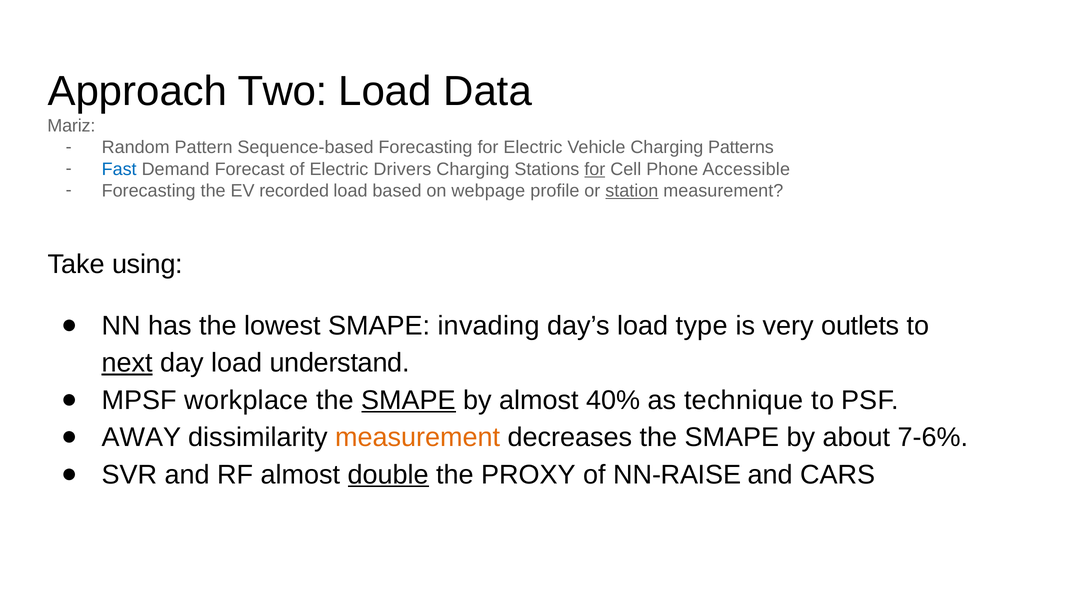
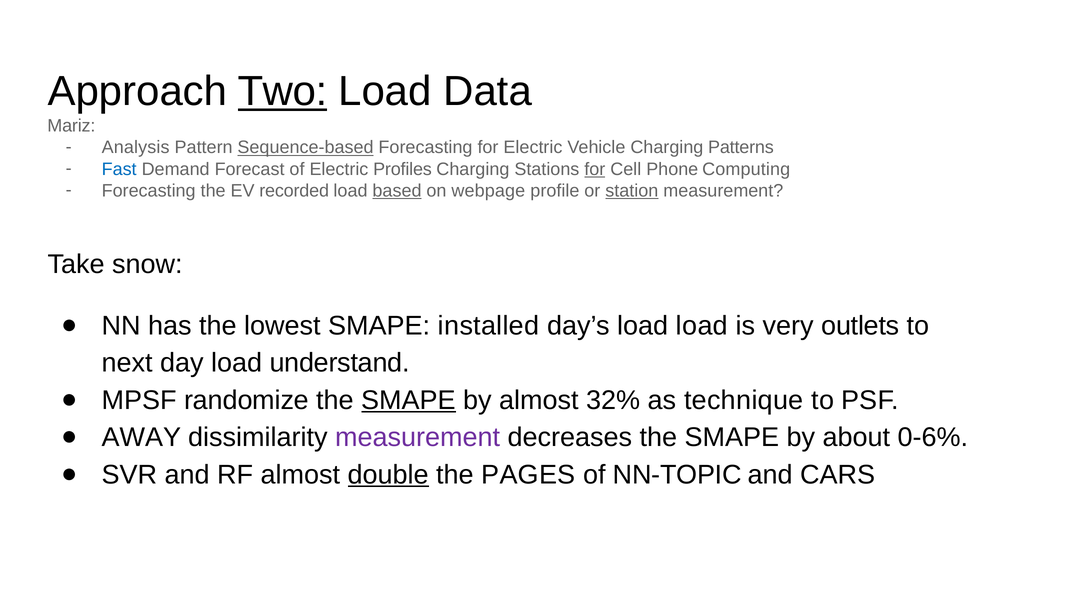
Two underline: none -> present (283, 92)
Random: Random -> Analysis (136, 148)
Sequence-based underline: none -> present (306, 148)
Drivers: Drivers -> Profiles (403, 169)
Accessible: Accessible -> Computing (746, 169)
based underline: none -> present (397, 191)
using: using -> snow (147, 264)
invading: invading -> installed (489, 326)
load type: type -> load (702, 326)
next underline: present -> none (127, 363)
workplace: workplace -> randomize (247, 400)
40%: 40% -> 32% (613, 400)
measurement colour: orange -> purple (418, 438)
7-6%: 7-6% -> 0-6% (933, 438)
PROXY: PROXY -> PAGES (528, 475)
NN-RAISE: NN-RAISE -> NN-TOPIC (677, 475)
